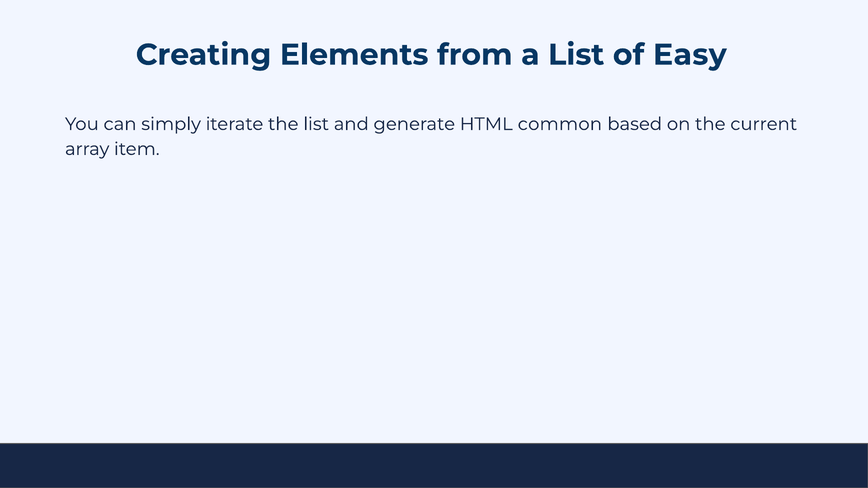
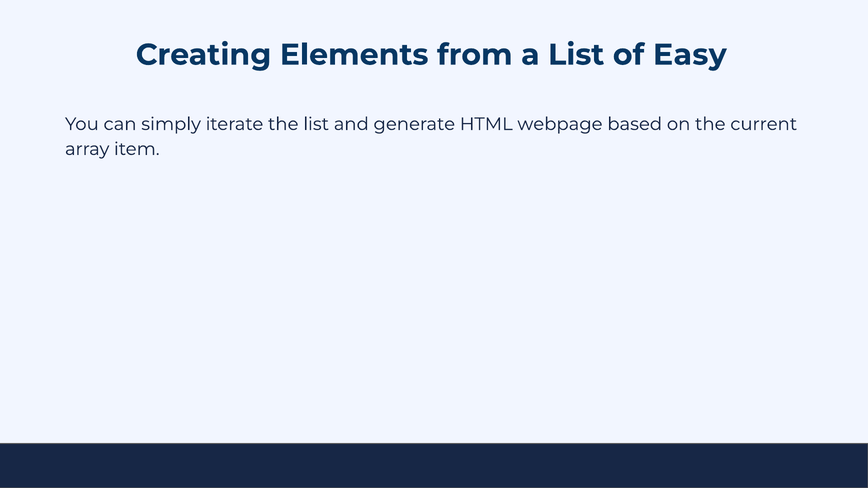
common: common -> webpage (560, 124)
